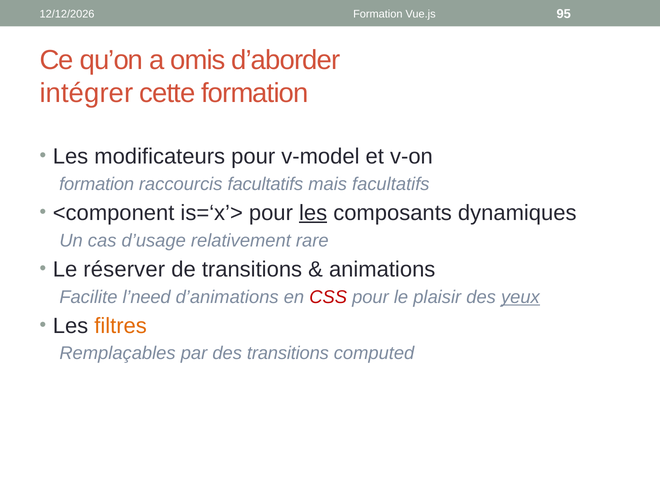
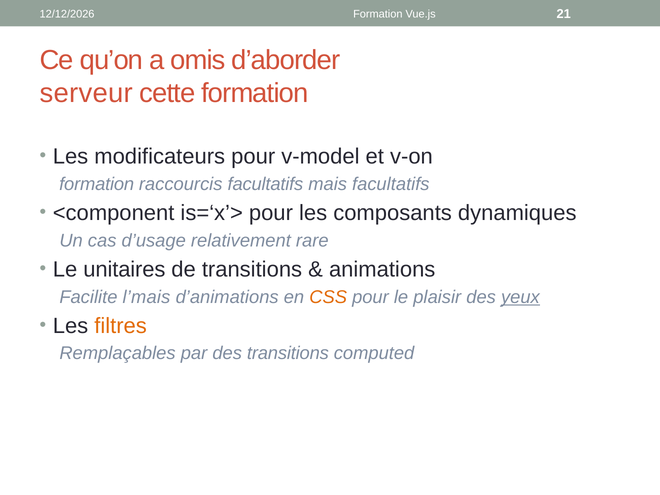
95: 95 -> 21 (564, 14)
intégrer: intégrer -> serveur (86, 93)
les underline: present -> none (313, 213)
réserver: réserver -> unitaires (124, 269)
l’need: l’need -> l’mais (146, 297)
CSS colour: red -> orange (328, 297)
